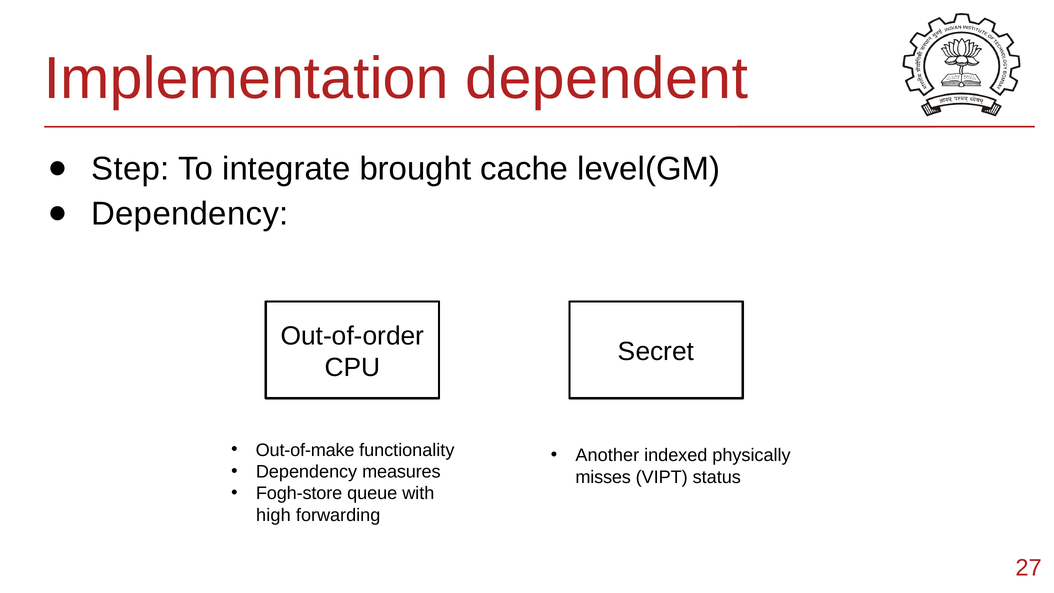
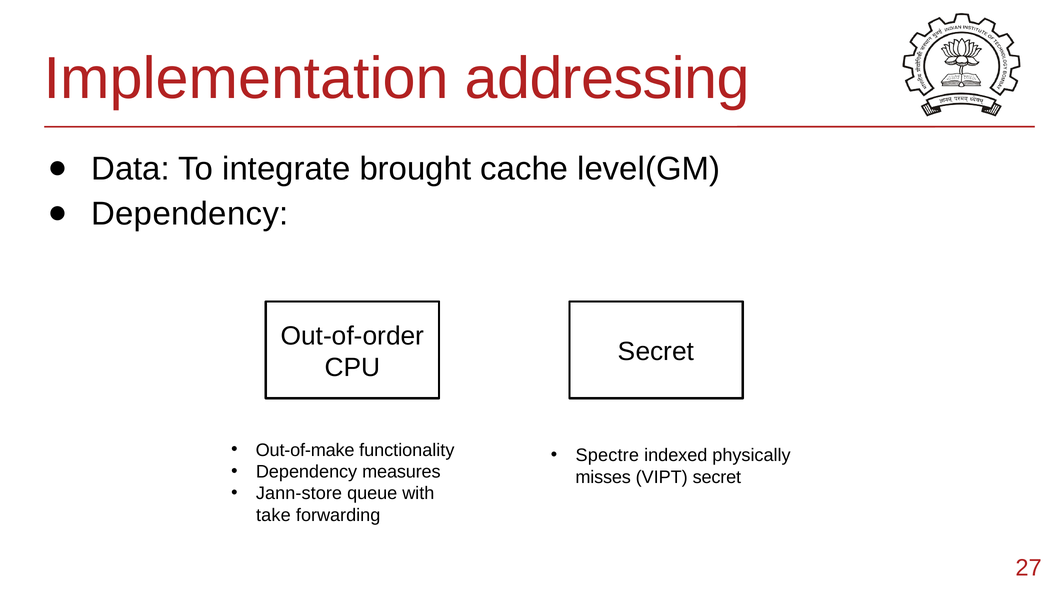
dependent: dependent -> addressing (607, 79)
Step: Step -> Data (131, 169)
Another: Another -> Spectre (607, 455)
VIPT status: status -> secret (717, 477)
Fogh-store: Fogh-store -> Jann-store (299, 493)
high: high -> take (273, 515)
